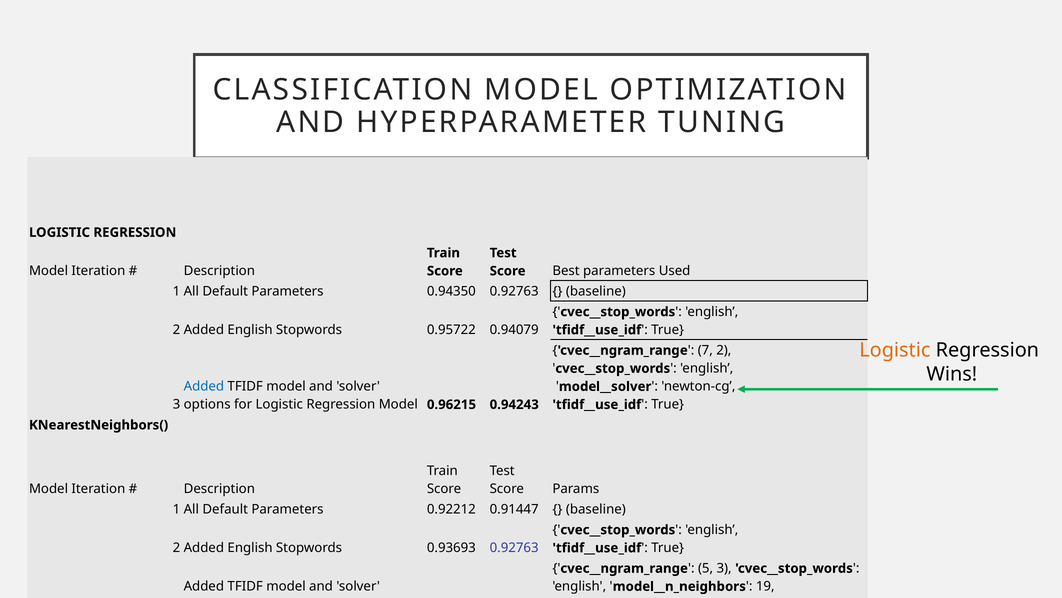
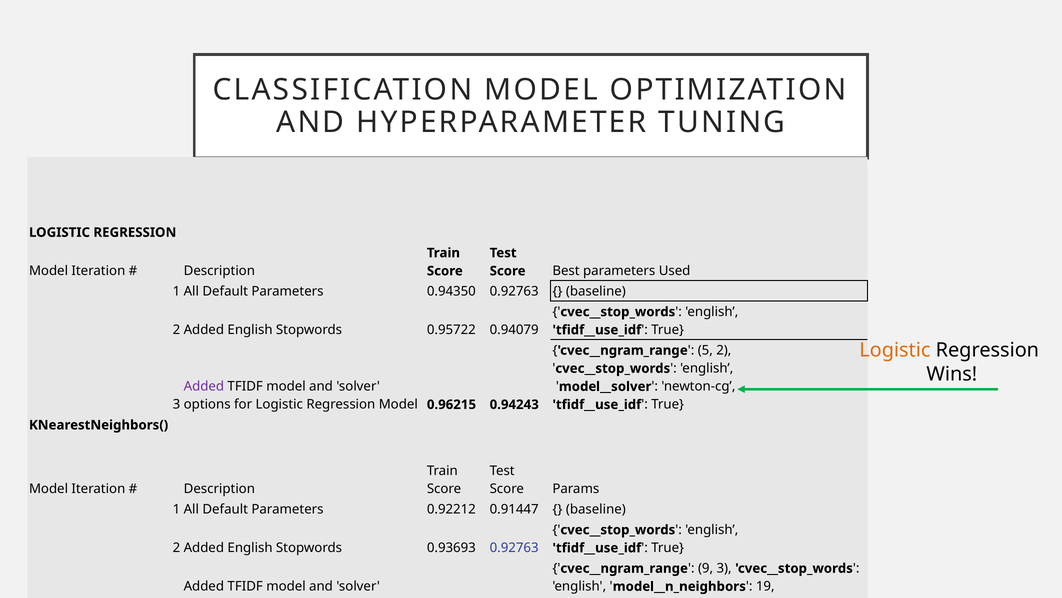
7: 7 -> 5 (705, 350)
Added colour: blue -> purple (204, 386)
5: 5 -> 9 (706, 568)
